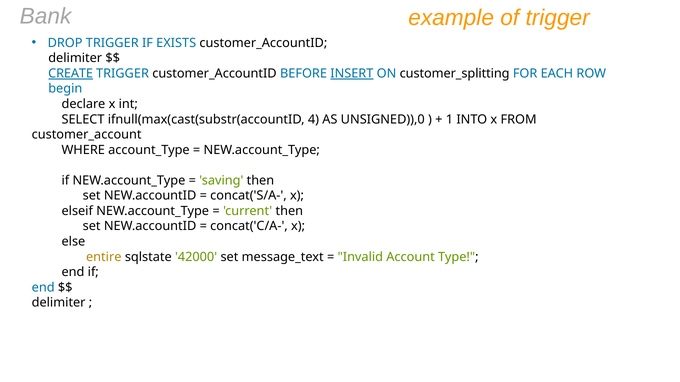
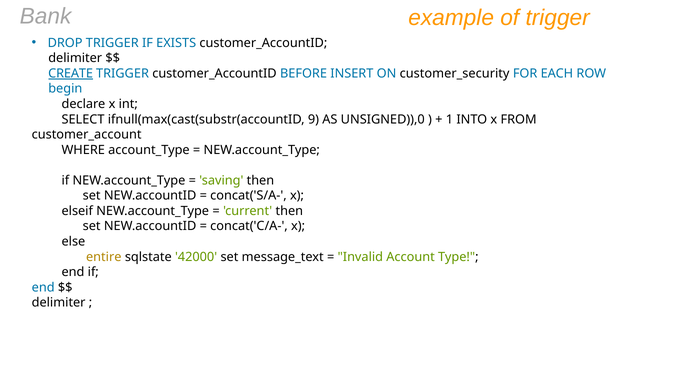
INSERT underline: present -> none (352, 74)
customer_splitting: customer_splitting -> customer_security (455, 74)
4: 4 -> 9 (313, 119)
